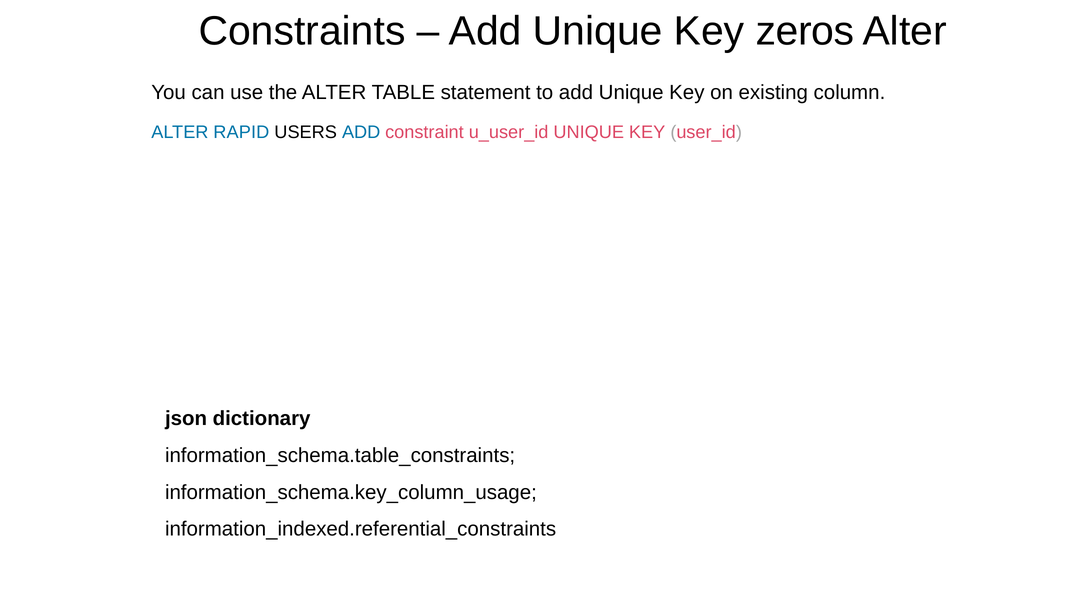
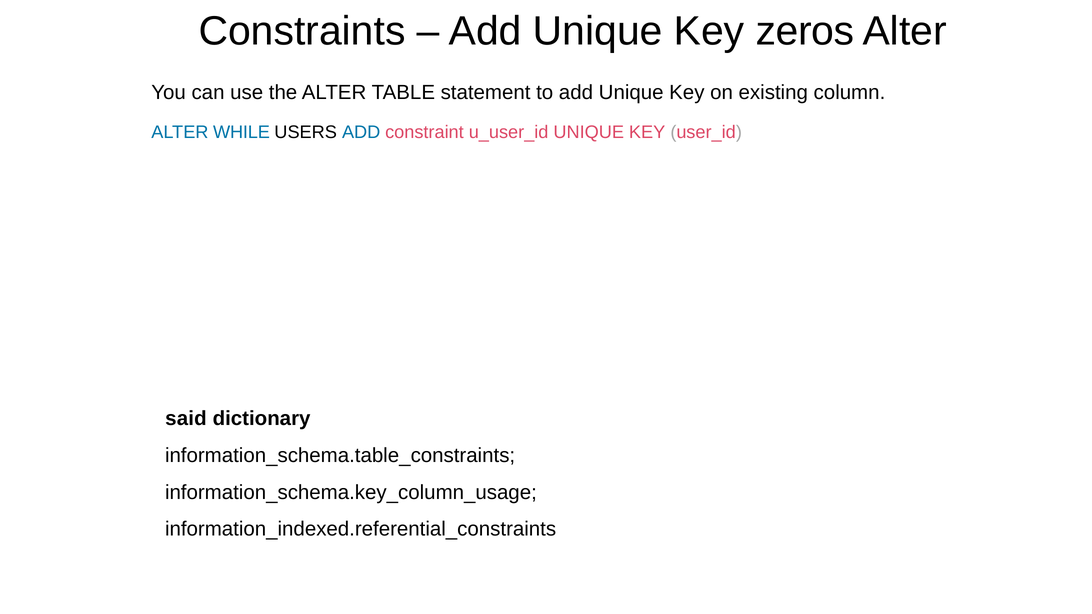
RAPID: RAPID -> WHILE (241, 132)
json: json -> said (186, 419)
